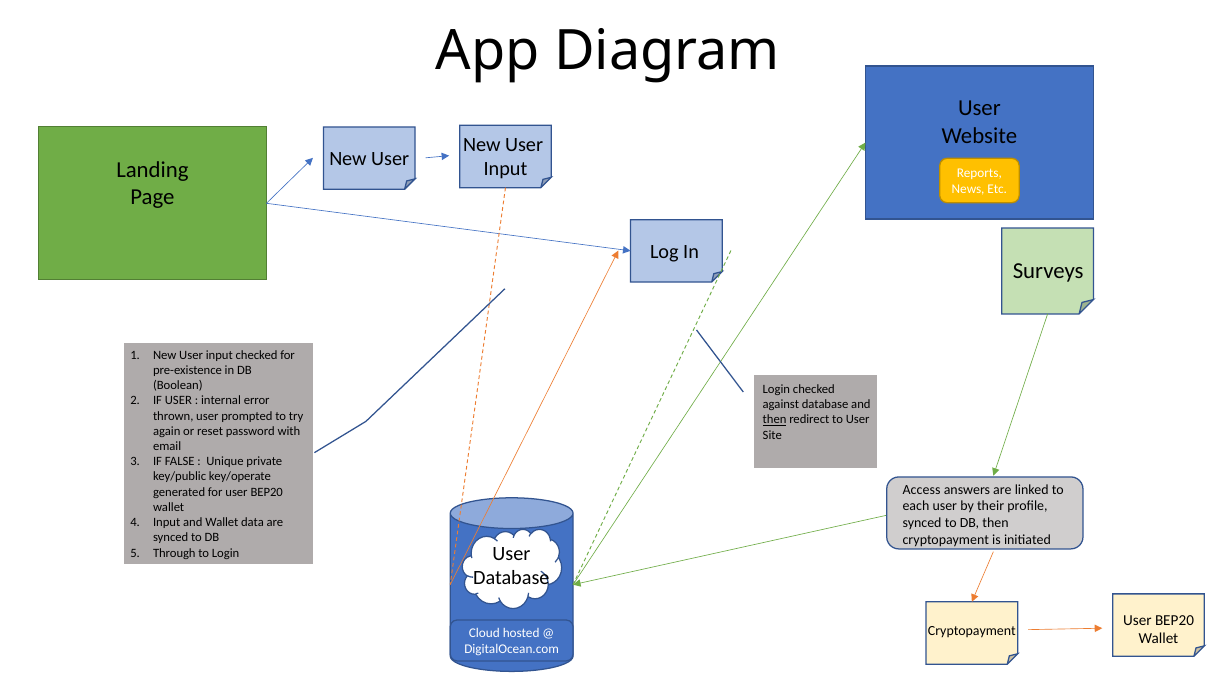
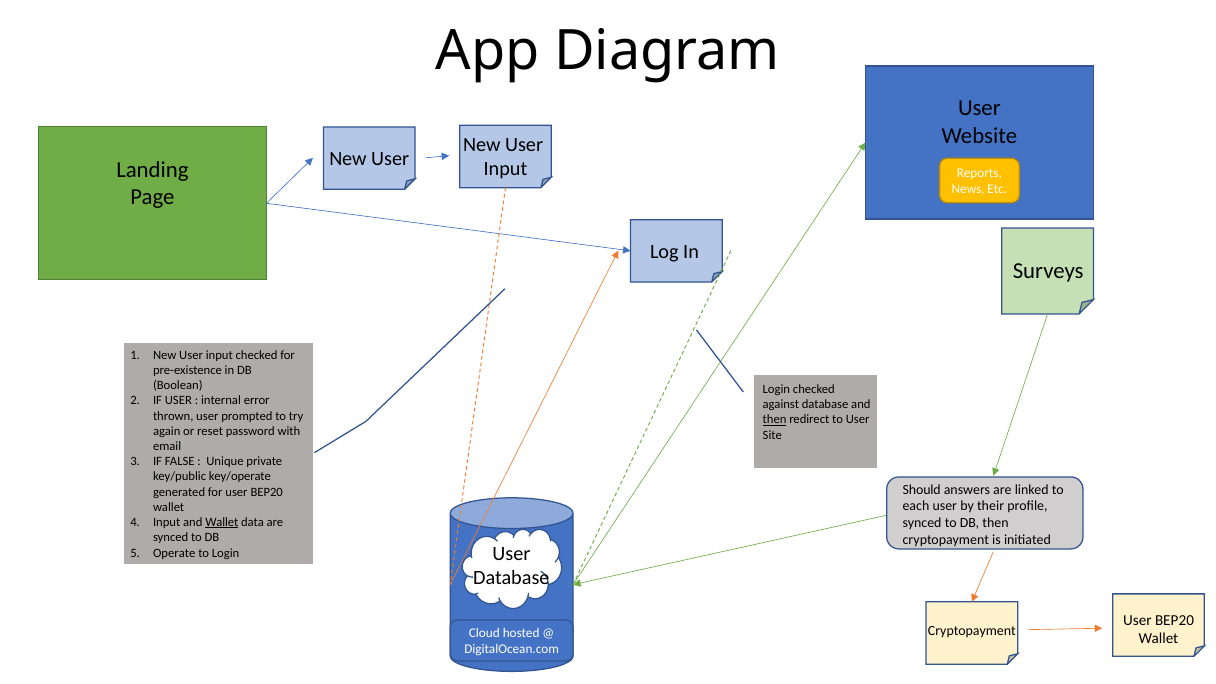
Access: Access -> Should (922, 490)
Wallet underline: none -> present (222, 522)
Through: Through -> Operate (174, 553)
